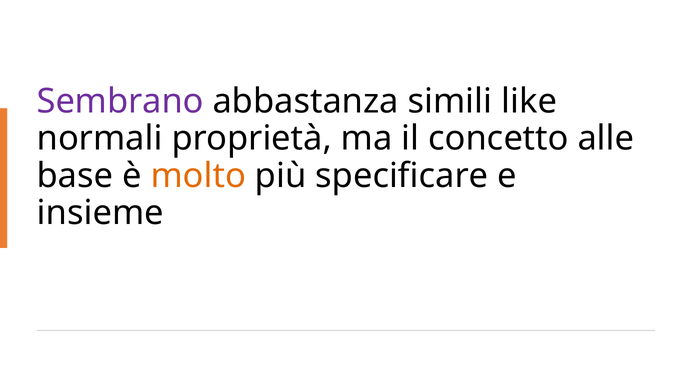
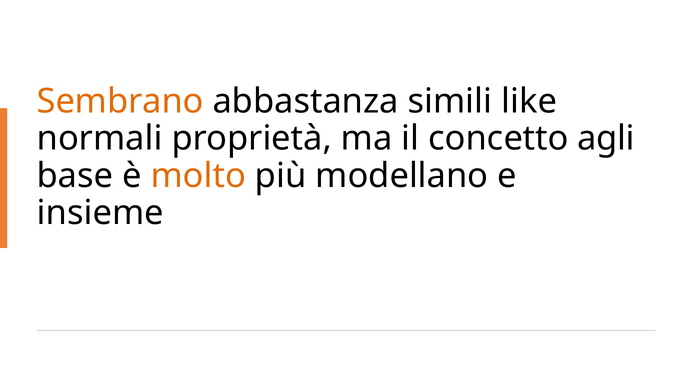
Sembrano colour: purple -> orange (120, 101)
alle: alle -> agli (606, 139)
specificare: specificare -> modellano (402, 176)
